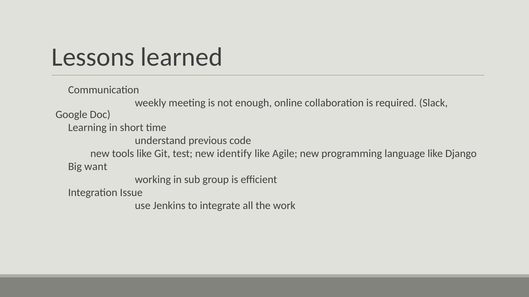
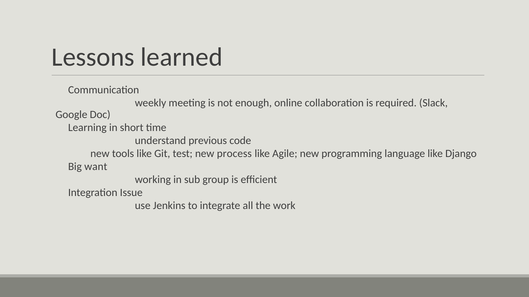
identify: identify -> process (234, 154)
